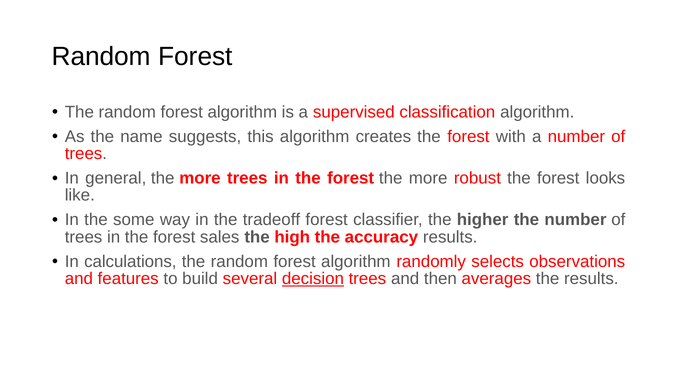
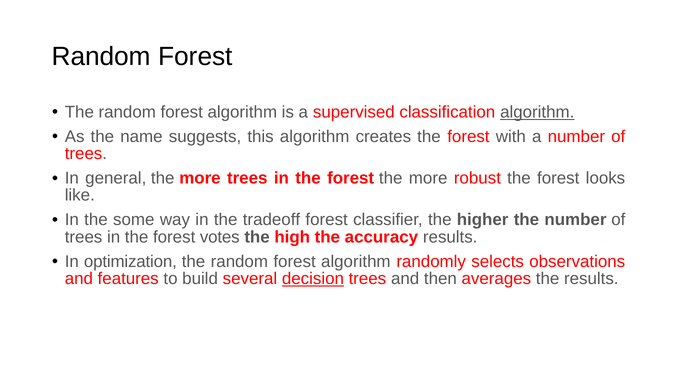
algorithm underline: none -> present (537, 112)
sales: sales -> votes (220, 237)
calculations: calculations -> optimization (130, 261)
